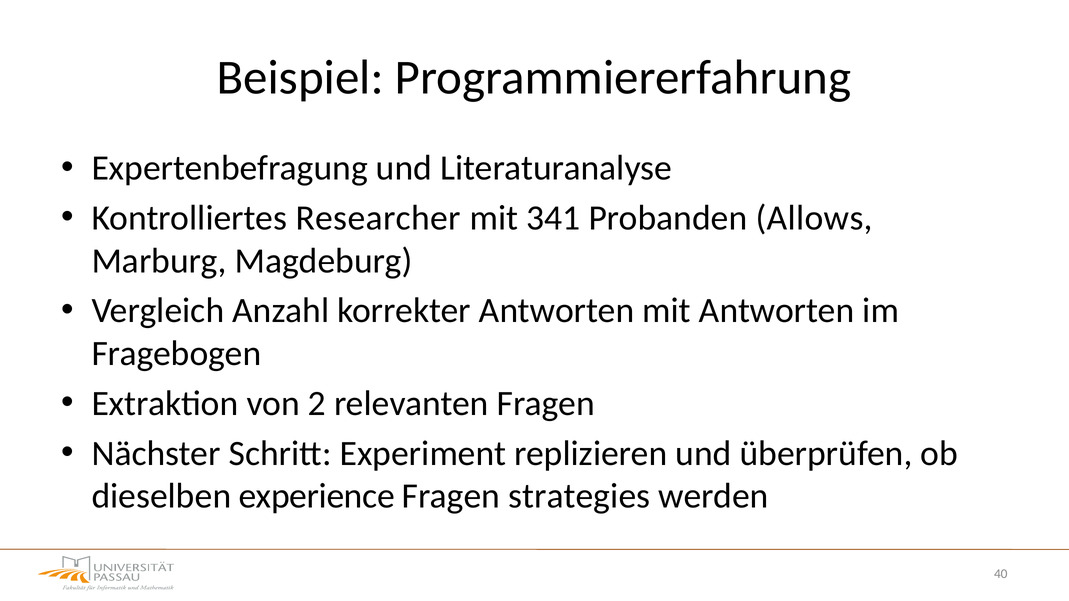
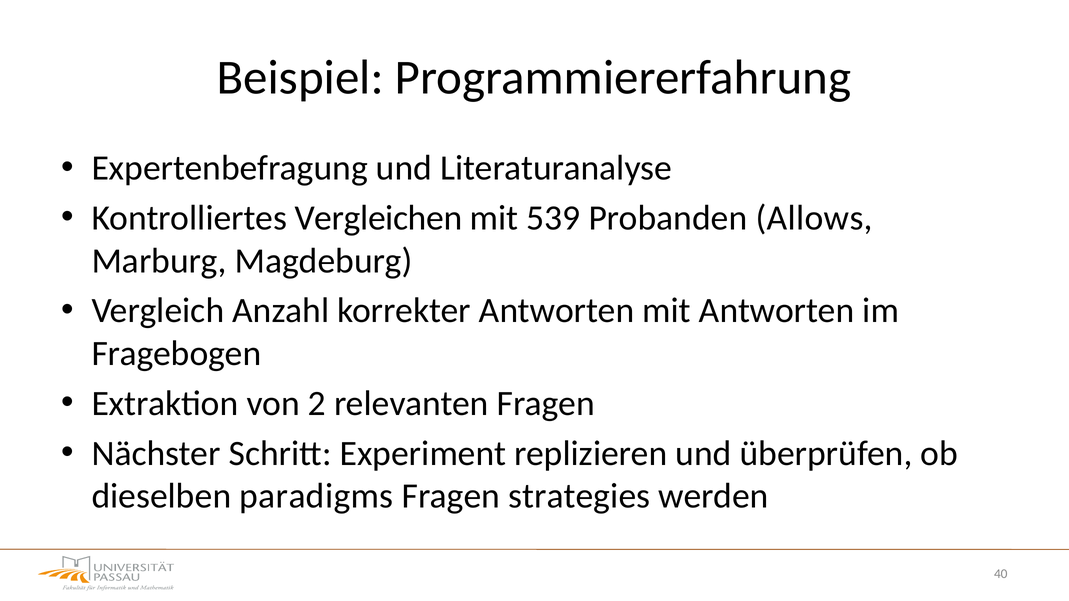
Researcher: Researcher -> Vergleichen (378, 218)
341: 341 -> 539 (553, 218)
experience: experience -> paradigms (316, 496)
